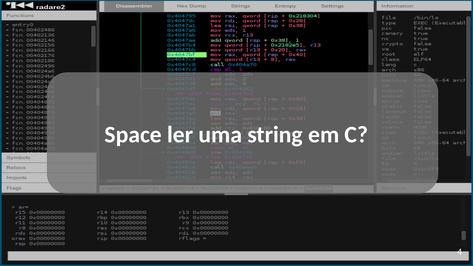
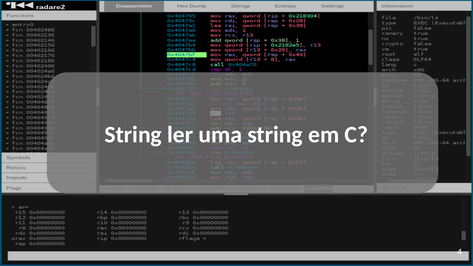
Space: Space -> String (133, 135)
